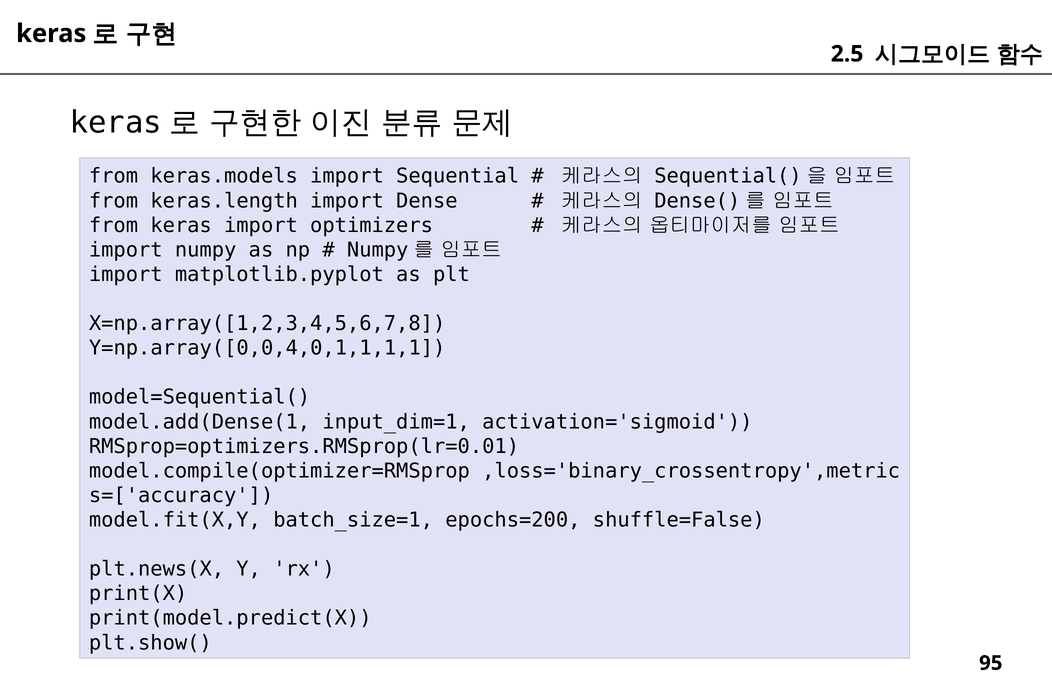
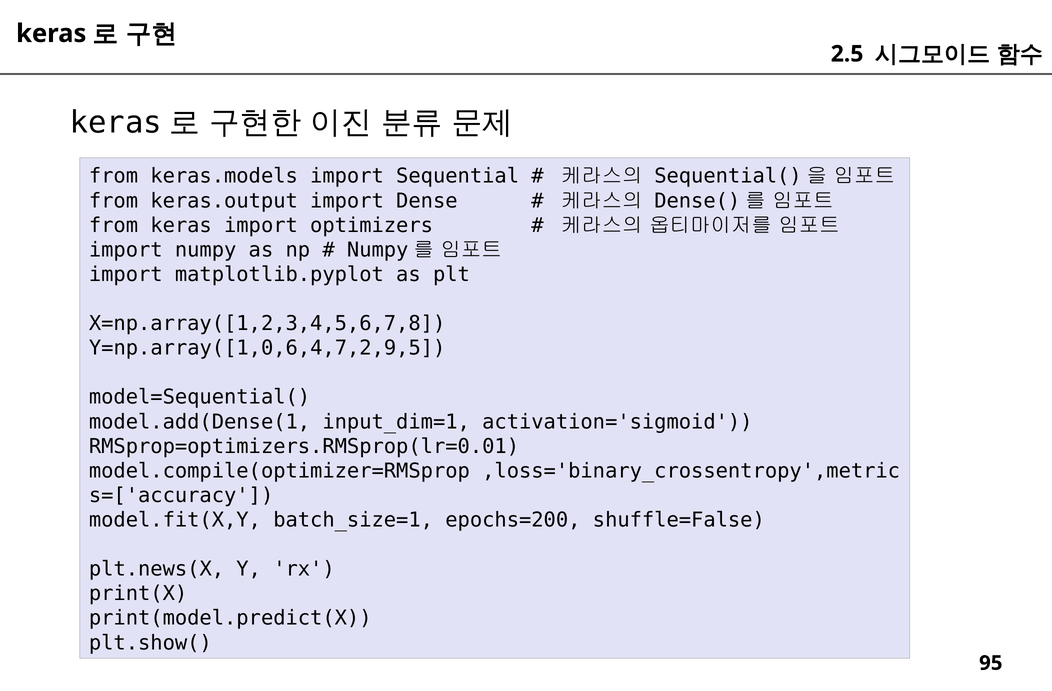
keras.length: keras.length -> keras.output (224, 201)
Y=np.array([0,0,4,0,1,1,1,1: Y=np.array([0,0,4,0,1,1,1,1 -> Y=np.array([1,0,6,4,7,2,9,5 (267, 348)
